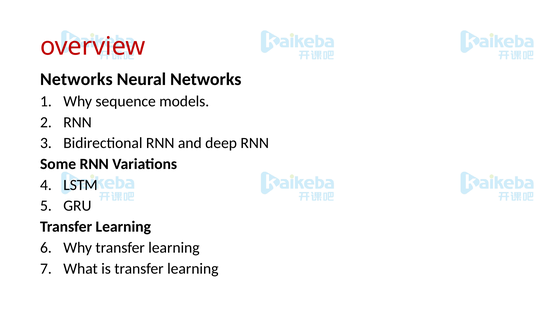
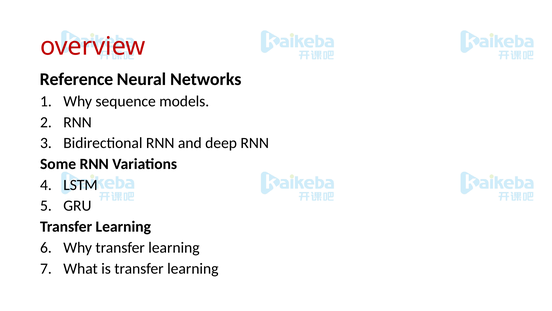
Networks: Networks -> Reference (76, 79)
